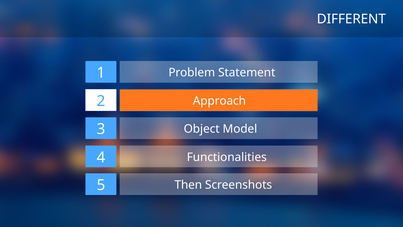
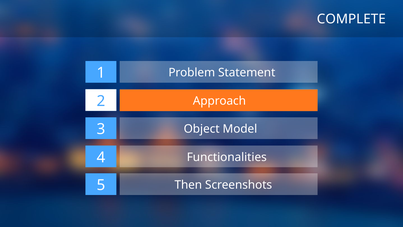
DIFFERENT: DIFFERENT -> COMPLETE (351, 19)
